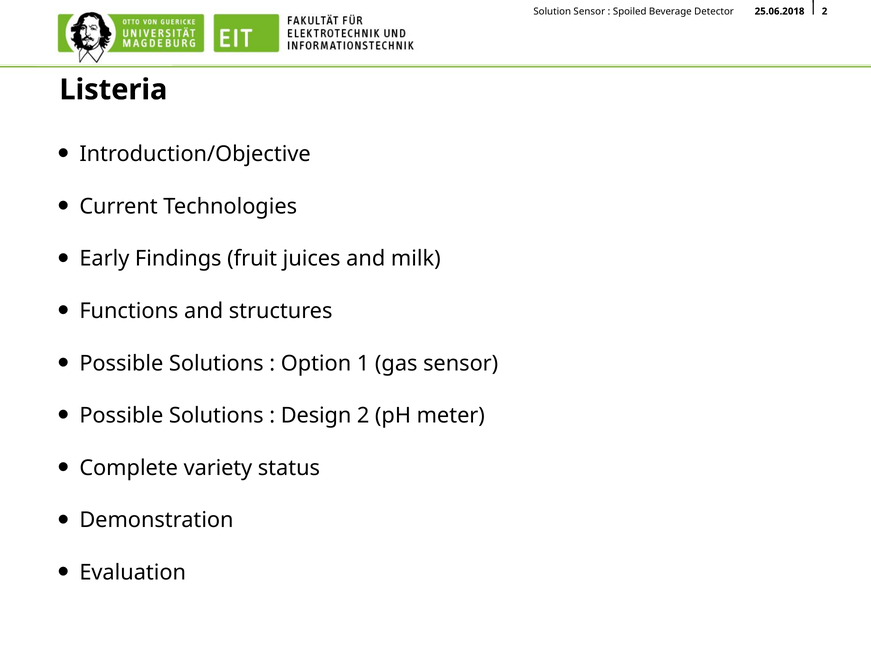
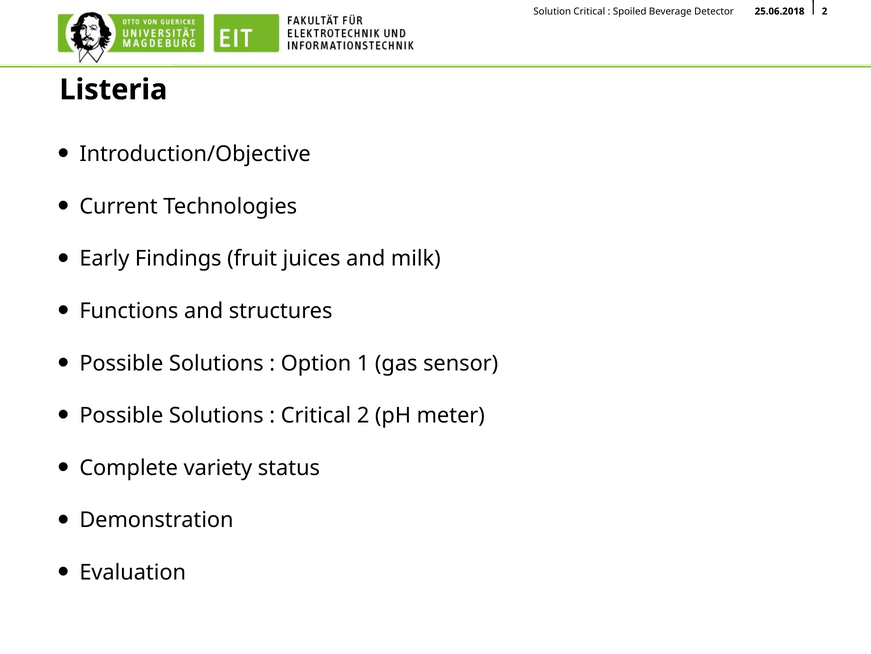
Sensor: Sensor -> Critical (589, 11)
Design: Design -> Critical (316, 415)
